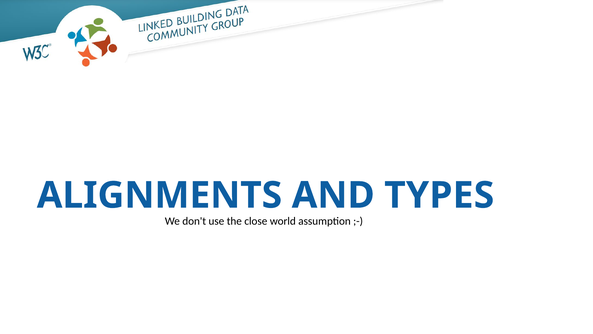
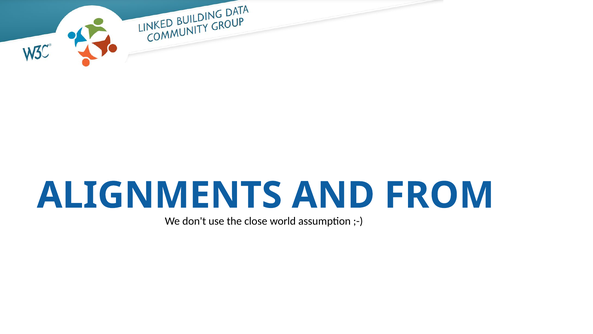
TYPES: TYPES -> FROM (439, 195)
